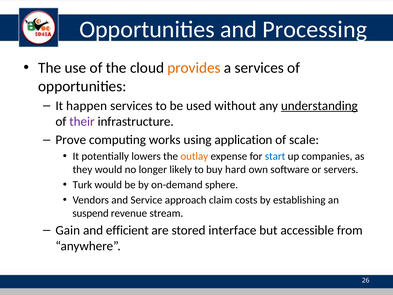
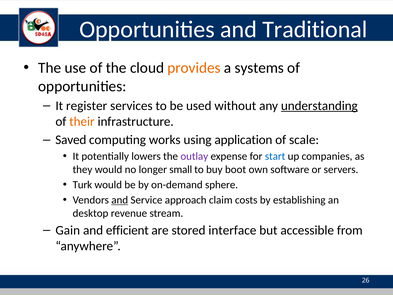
Processing: Processing -> Traditional (315, 30)
a services: services -> systems (259, 68)
happen: happen -> register (87, 106)
their colour: purple -> orange (82, 121)
Prove: Prove -> Saved (71, 140)
outlay colour: orange -> purple (194, 156)
likely: likely -> small (181, 169)
hard: hard -> boot (236, 169)
and underline: none -> present (120, 200)
suspend: suspend -> desktop (90, 213)
